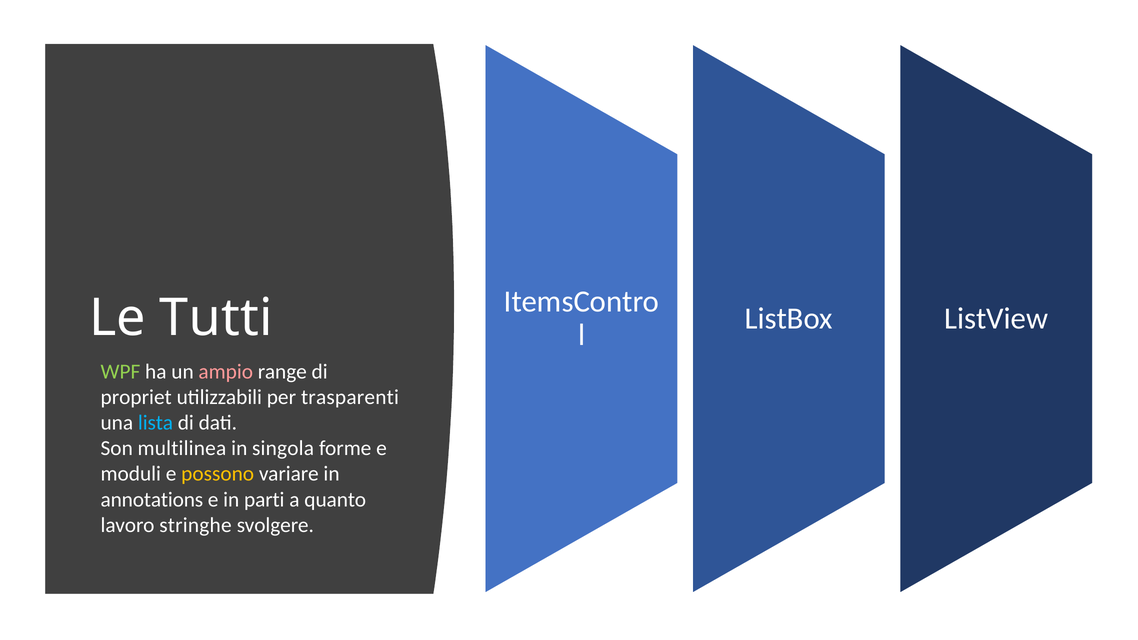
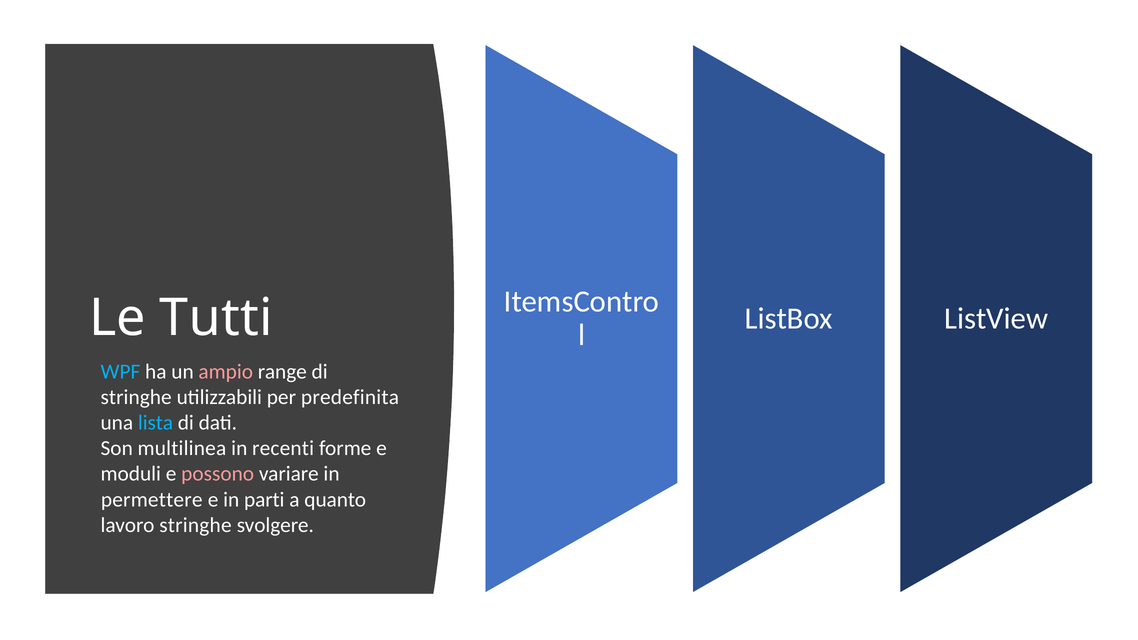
WPF colour: light green -> light blue (120, 372)
propriet: propriet -> stringhe (136, 397)
trasparenti: trasparenti -> predefinita (350, 397)
singola: singola -> recenti (283, 448)
possono colour: yellow -> pink (218, 474)
annotations: annotations -> permettere (152, 500)
